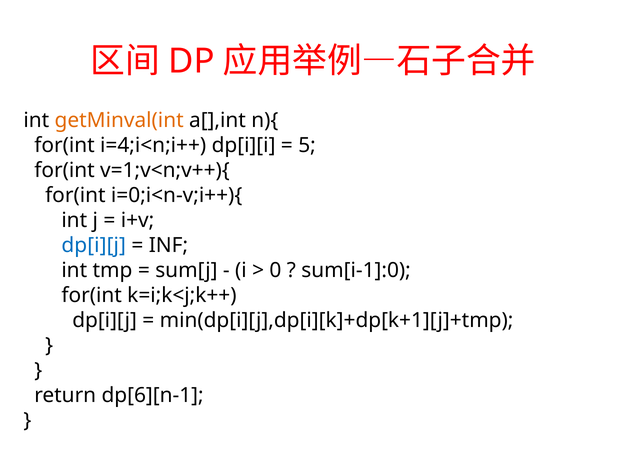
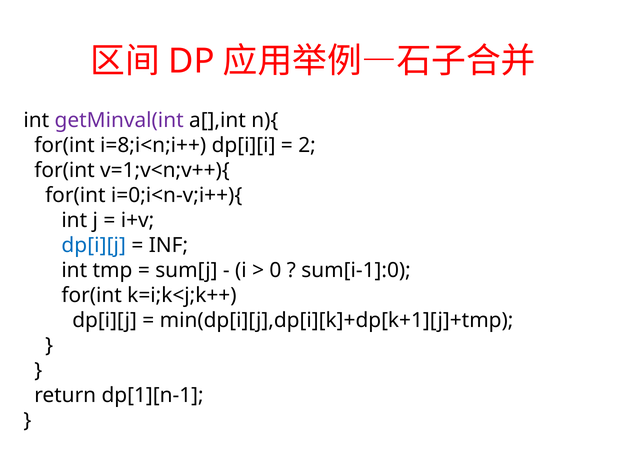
getMinval(int colour: orange -> purple (119, 120)
i=4;i<n;i++: i=4;i<n;i++ -> i=8;i<n;i++ (153, 145)
5: 5 -> 2 (307, 145)
dp[6][n-1: dp[6][n-1 -> dp[1][n-1 (153, 396)
